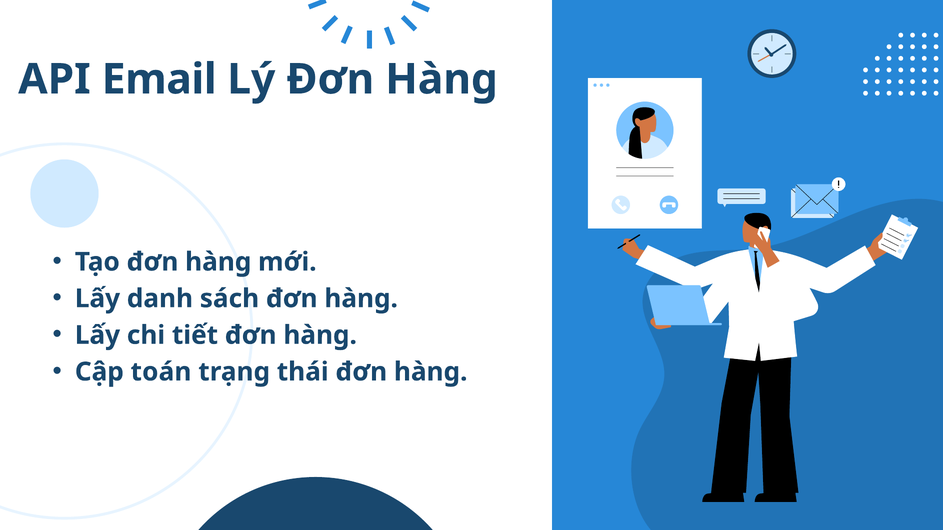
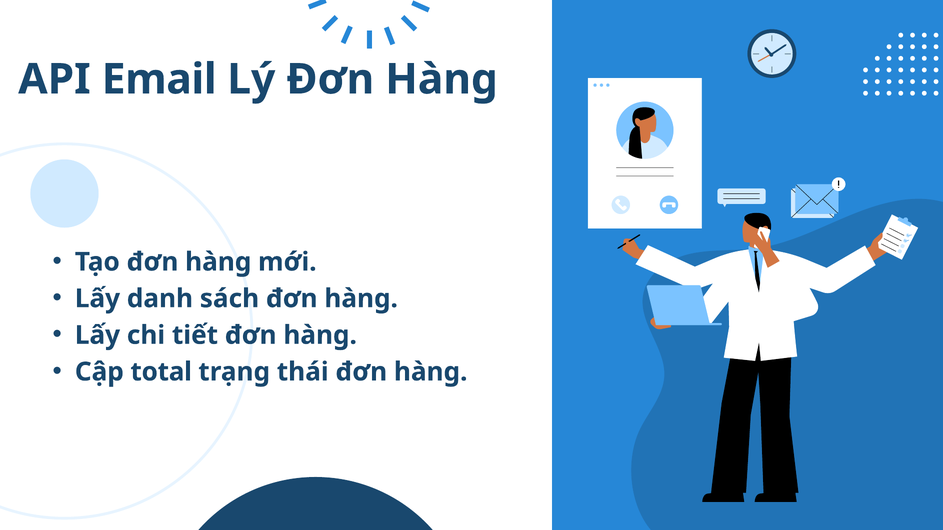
toán: toán -> total (161, 372)
